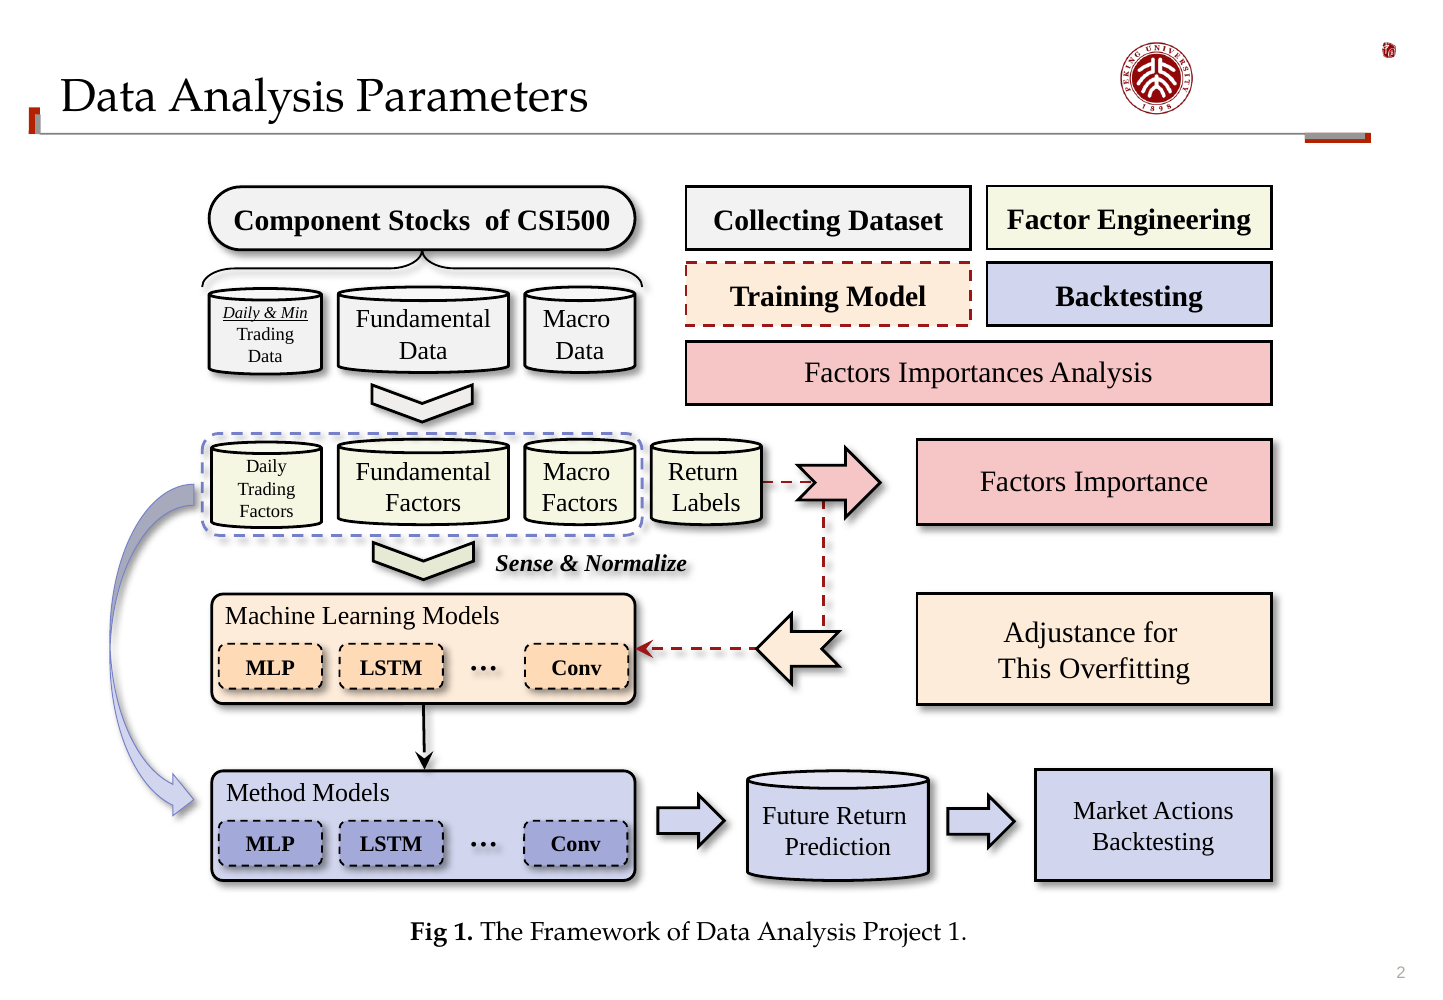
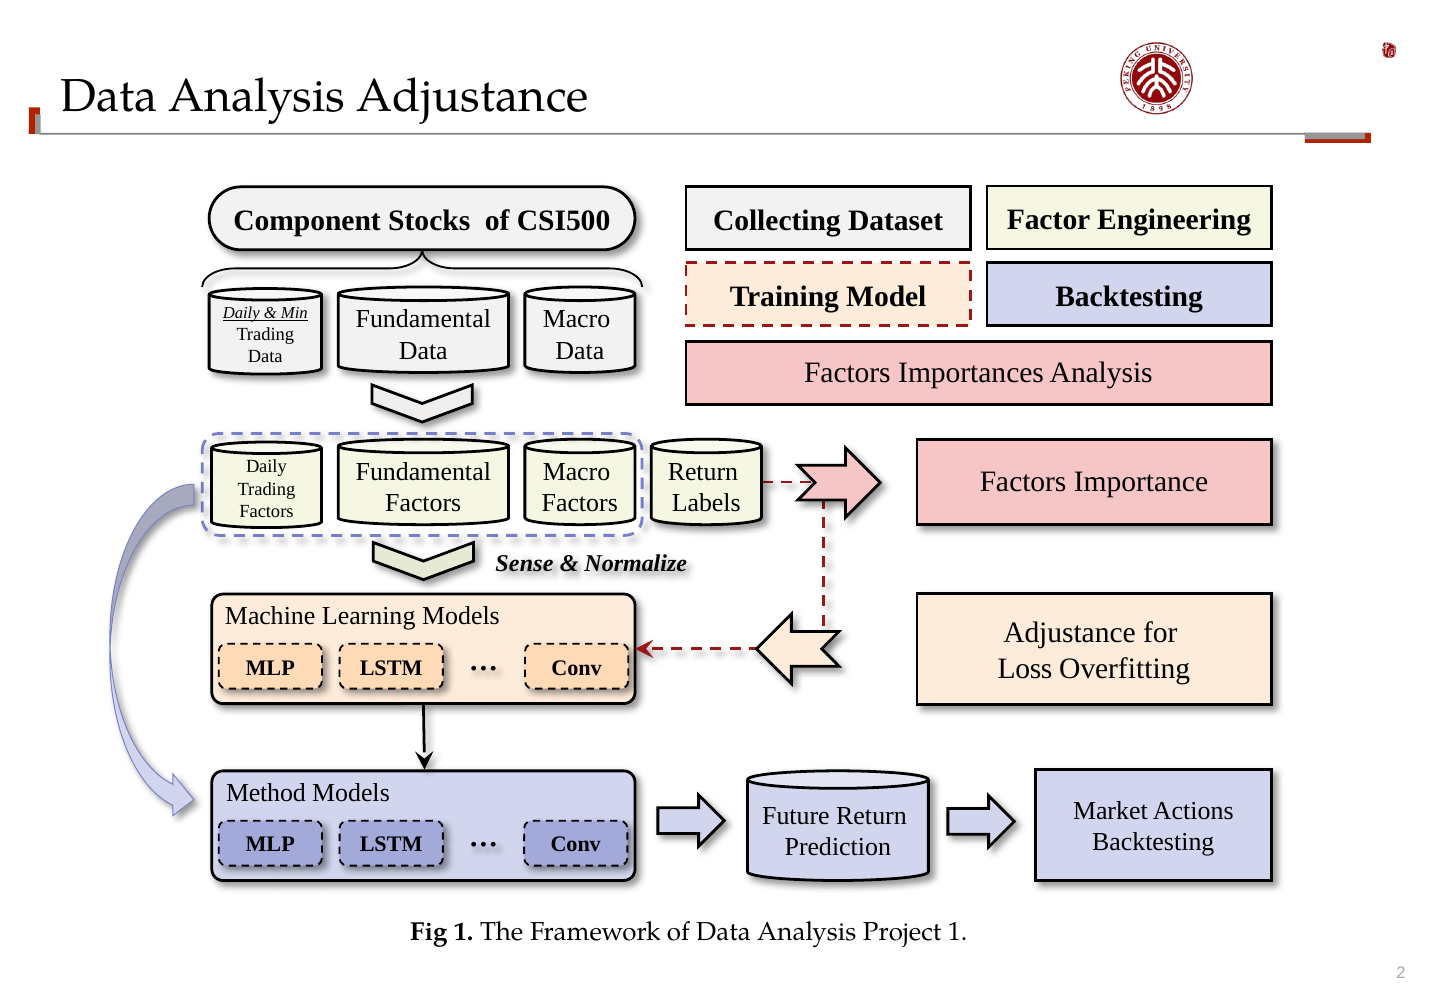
Analysis Parameters: Parameters -> Adjustance (473, 96)
This: This -> Loss (1025, 668)
